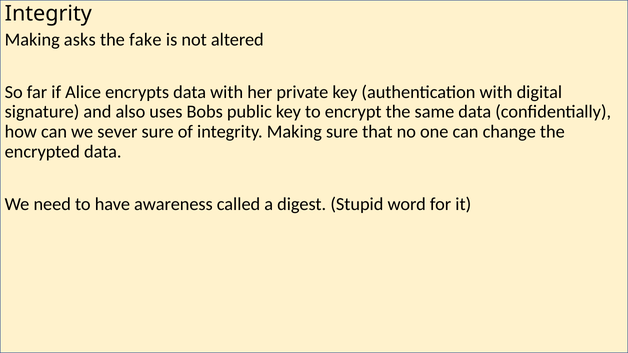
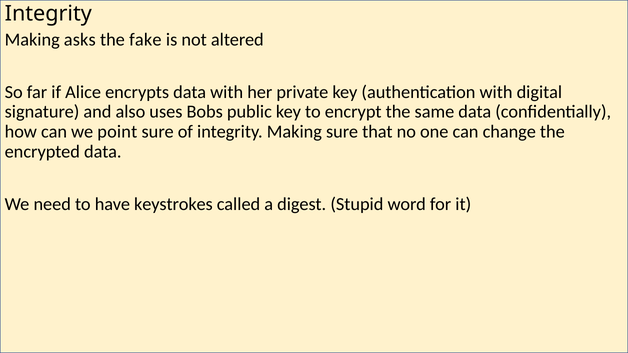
sever: sever -> point (117, 132)
awareness: awareness -> keystrokes (173, 204)
